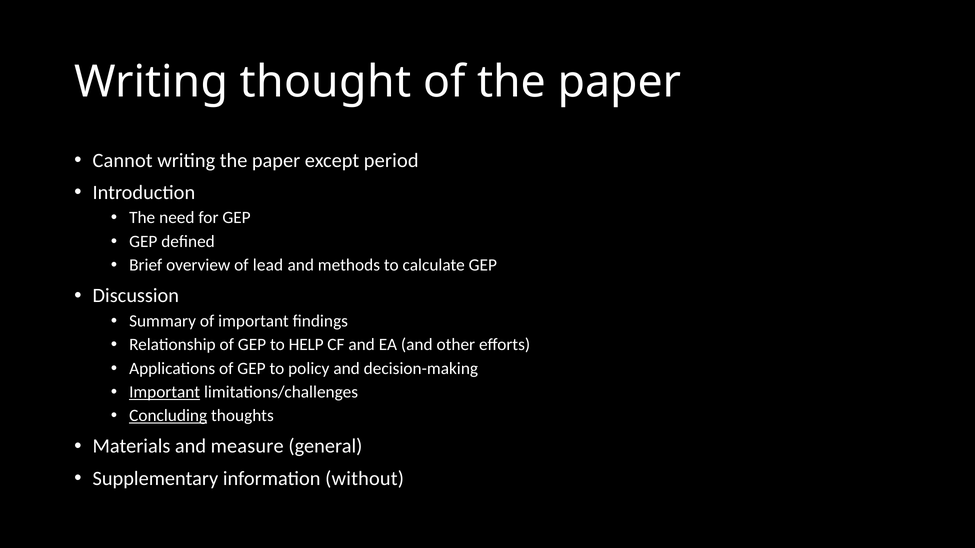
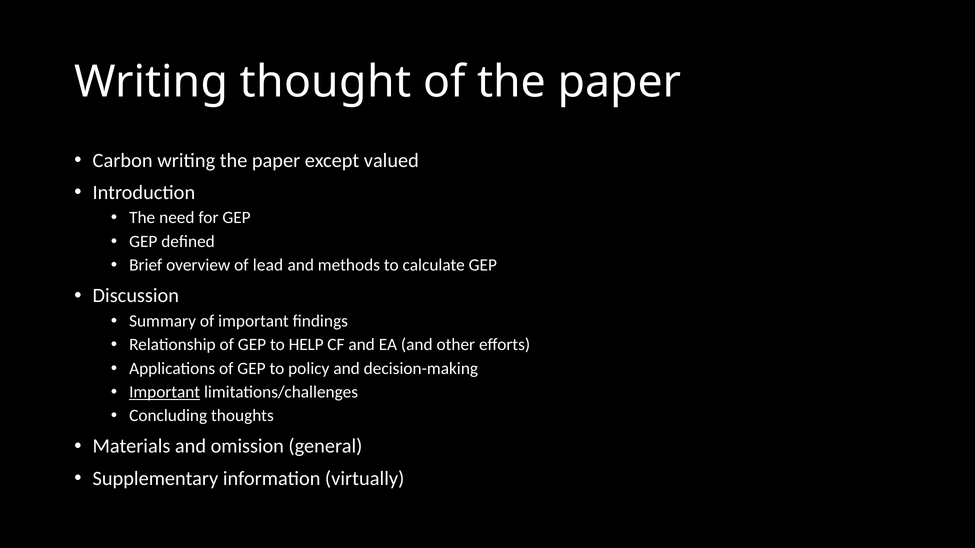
Cannot: Cannot -> Carbon (123, 160)
period: period -> valued (391, 160)
Concluding underline: present -> none (168, 416)
measure: measure -> omission (247, 447)
without: without -> virtually (365, 479)
